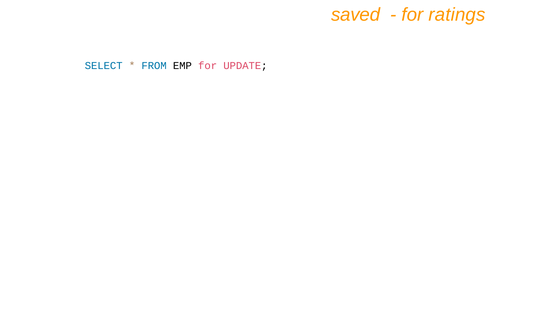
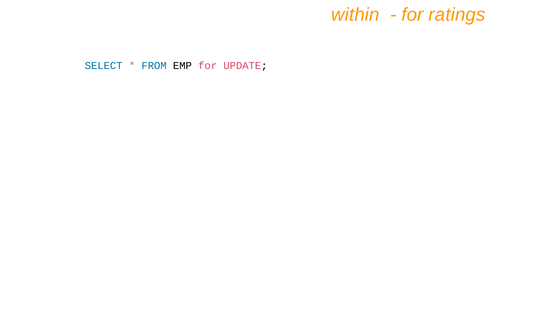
saved: saved -> within (355, 15)
